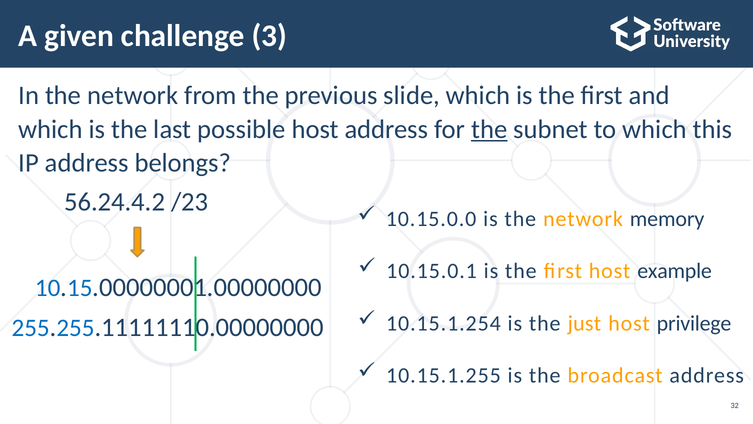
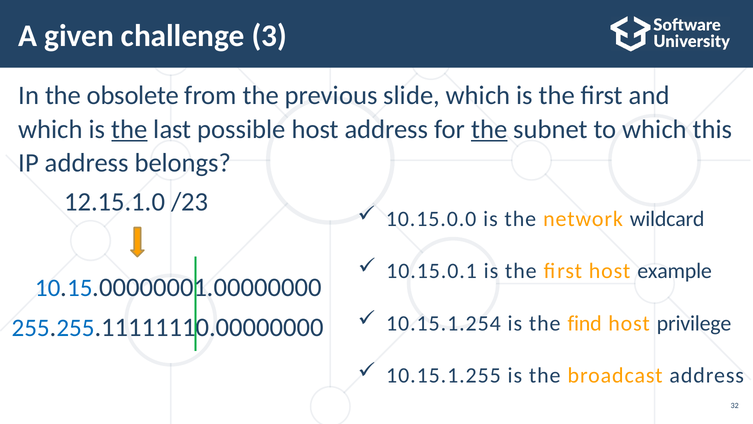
In the network: network -> obsolete (133, 96)
the underline: none -> present (129, 129)
56.24.4.2: 56.24.4.2 -> 12.15.1.0 (115, 202)
memory: memory -> wildcard (667, 219)
just: just -> find (585, 323)
